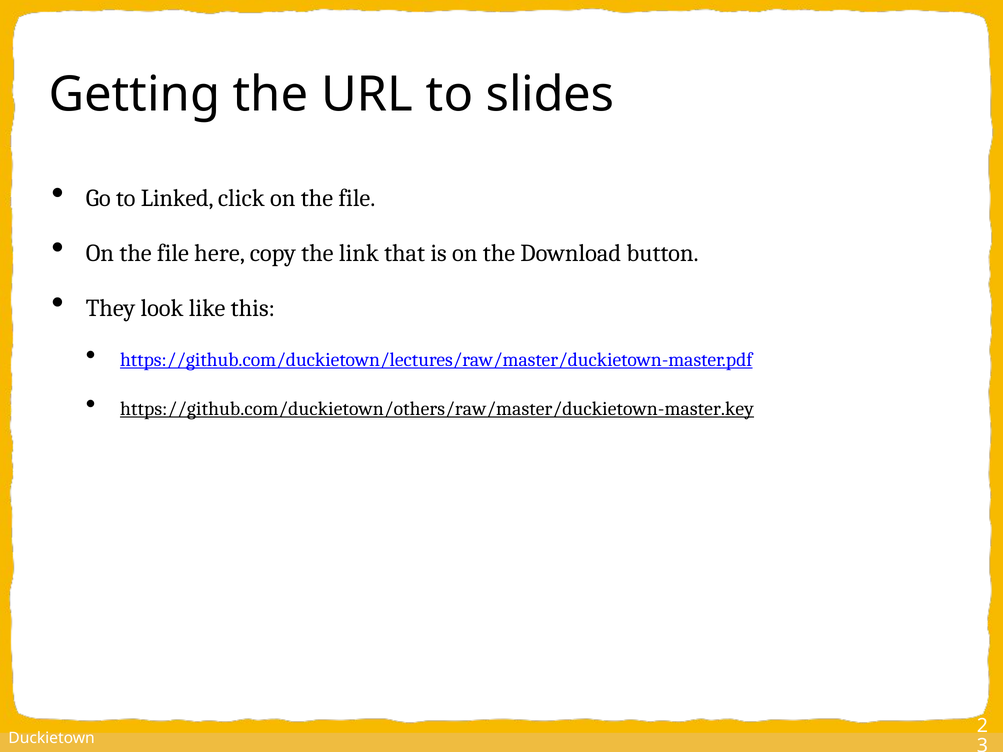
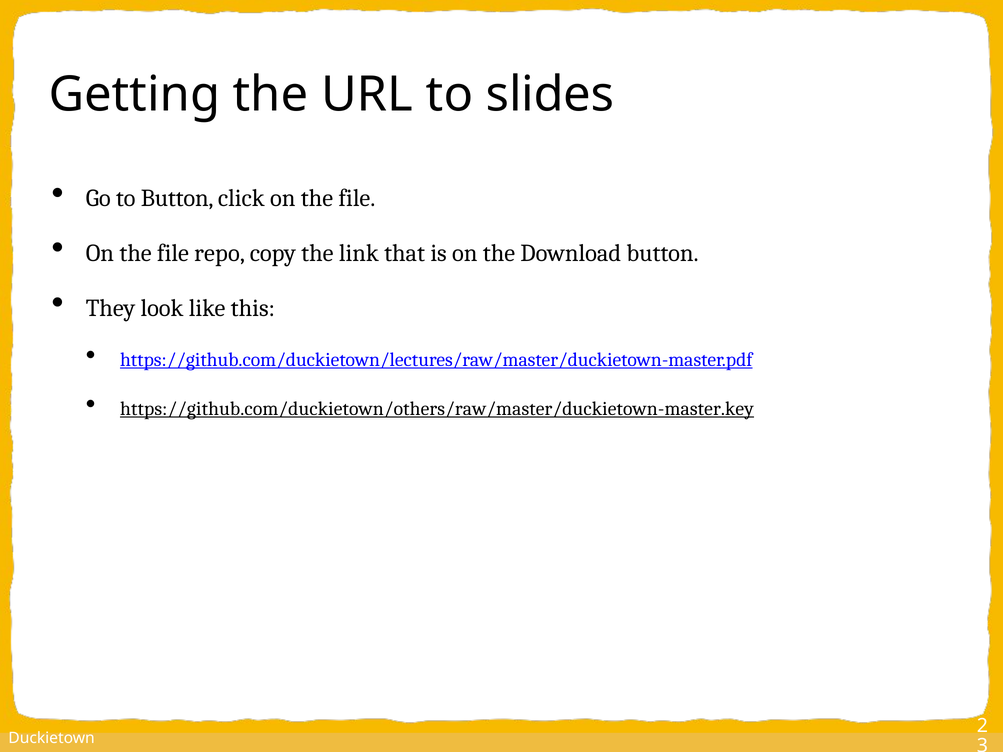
to Linked: Linked -> Button (177, 198)
here: here -> repo (220, 253)
